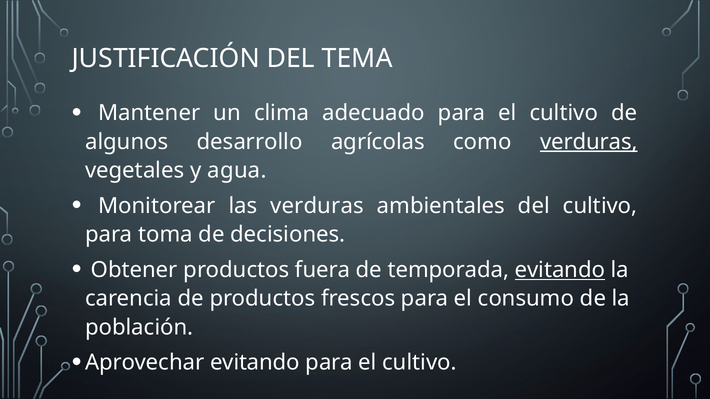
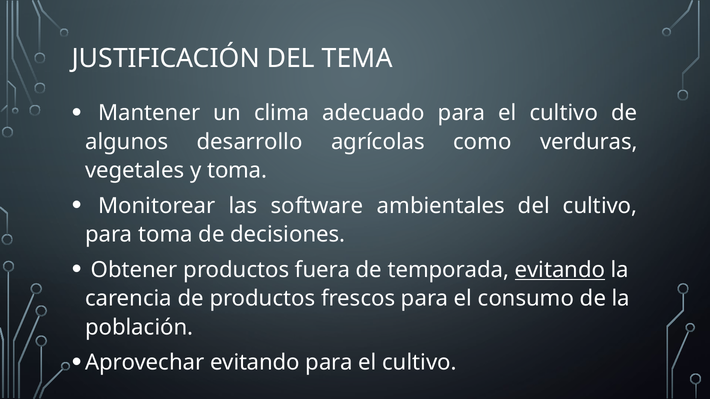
verduras underline: present -> none (589, 142)
y agua: agua -> toma (237, 171)
las verduras: verduras -> software (317, 206)
